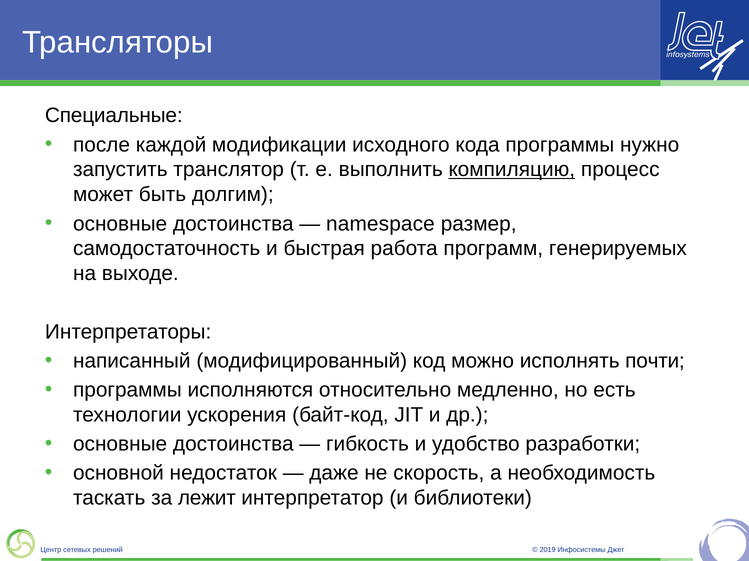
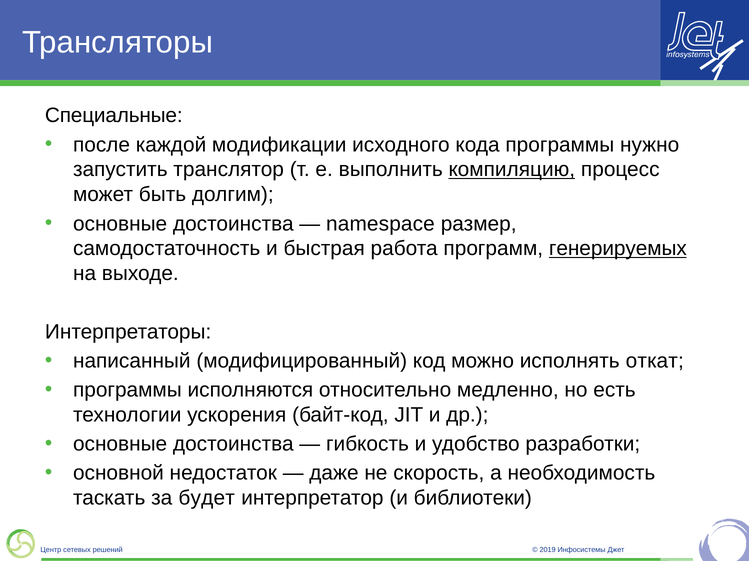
генерируемых underline: none -> present (618, 249)
почти: почти -> откат (655, 361)
лежит: лежит -> будет (207, 499)
